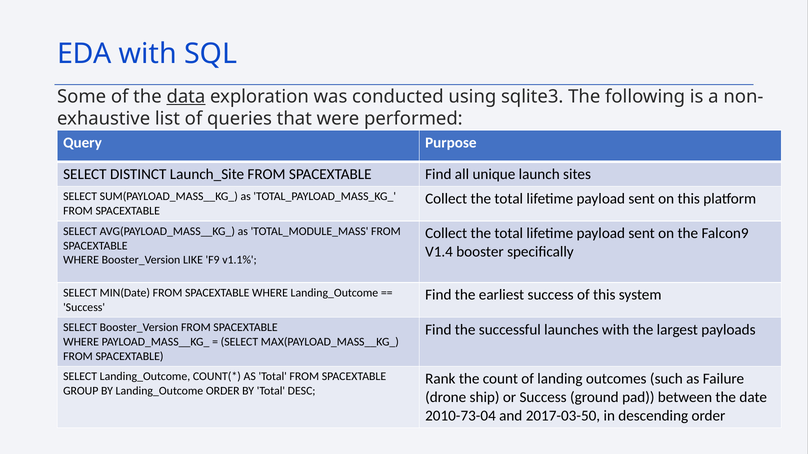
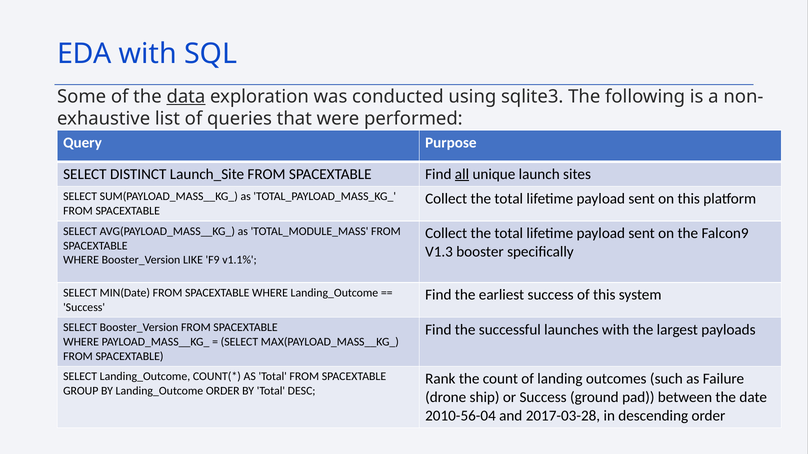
all underline: none -> present (462, 174)
V1.4: V1.4 -> V1.3 (439, 252)
2010-73-04: 2010-73-04 -> 2010-56-04 (461, 416)
2017-03-50: 2017-03-50 -> 2017-03-28 (563, 416)
